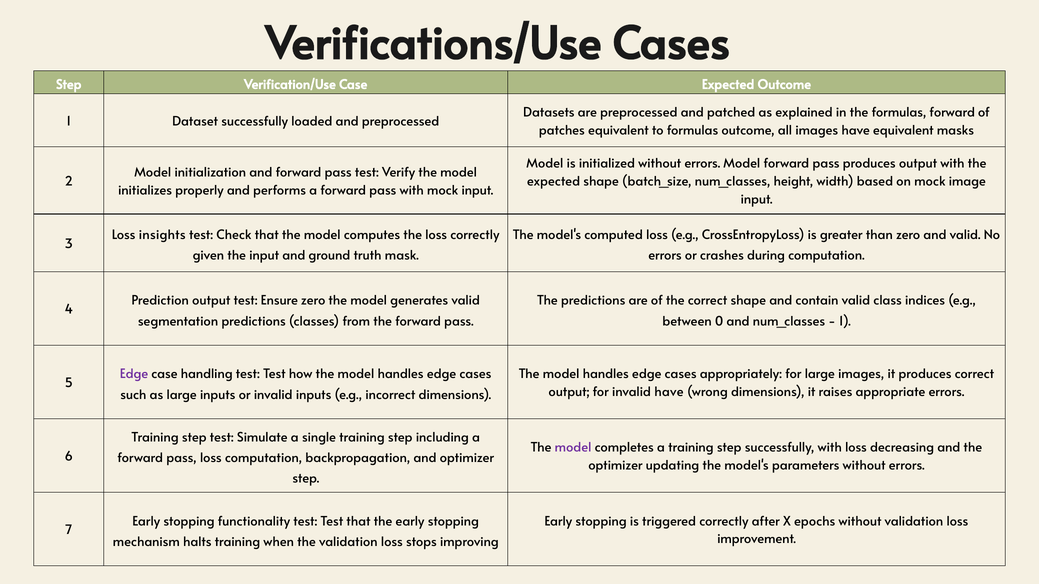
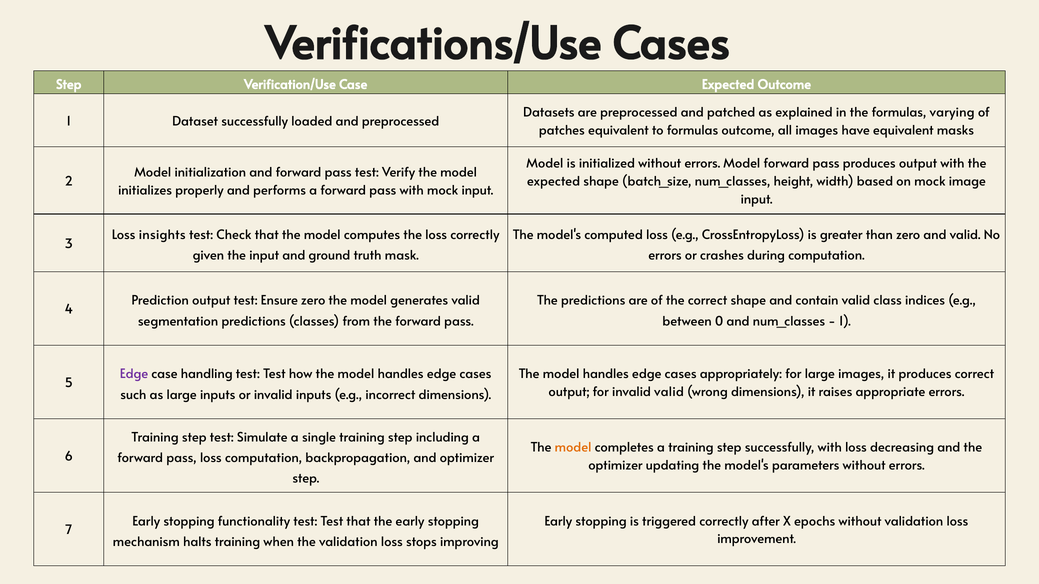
formulas forward: forward -> varying (952, 112)
invalid have: have -> valid (669, 392)
model colour: purple -> orange (573, 448)
